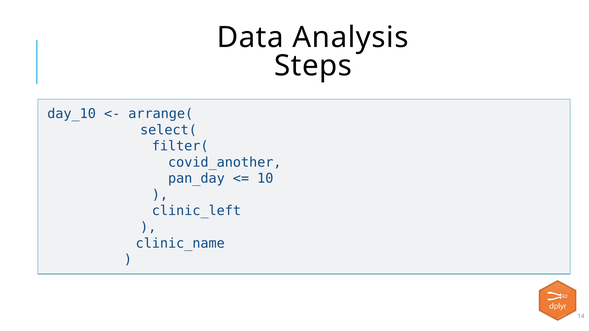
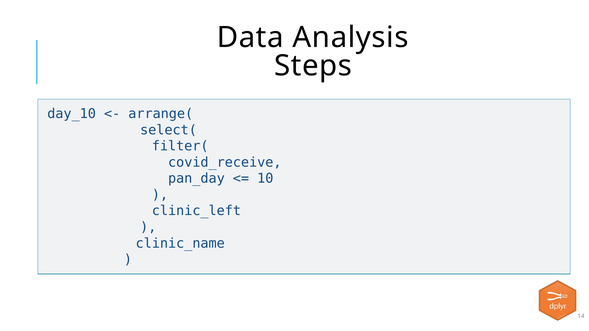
covid_another: covid_another -> covid_receive (225, 162)
